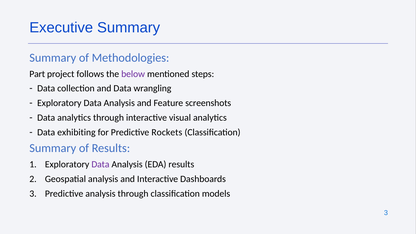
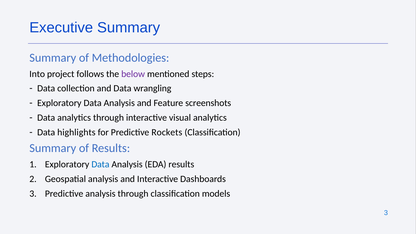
Part: Part -> Into (37, 74)
exhibiting: exhibiting -> highlights (76, 132)
Data colour: purple -> blue (100, 164)
